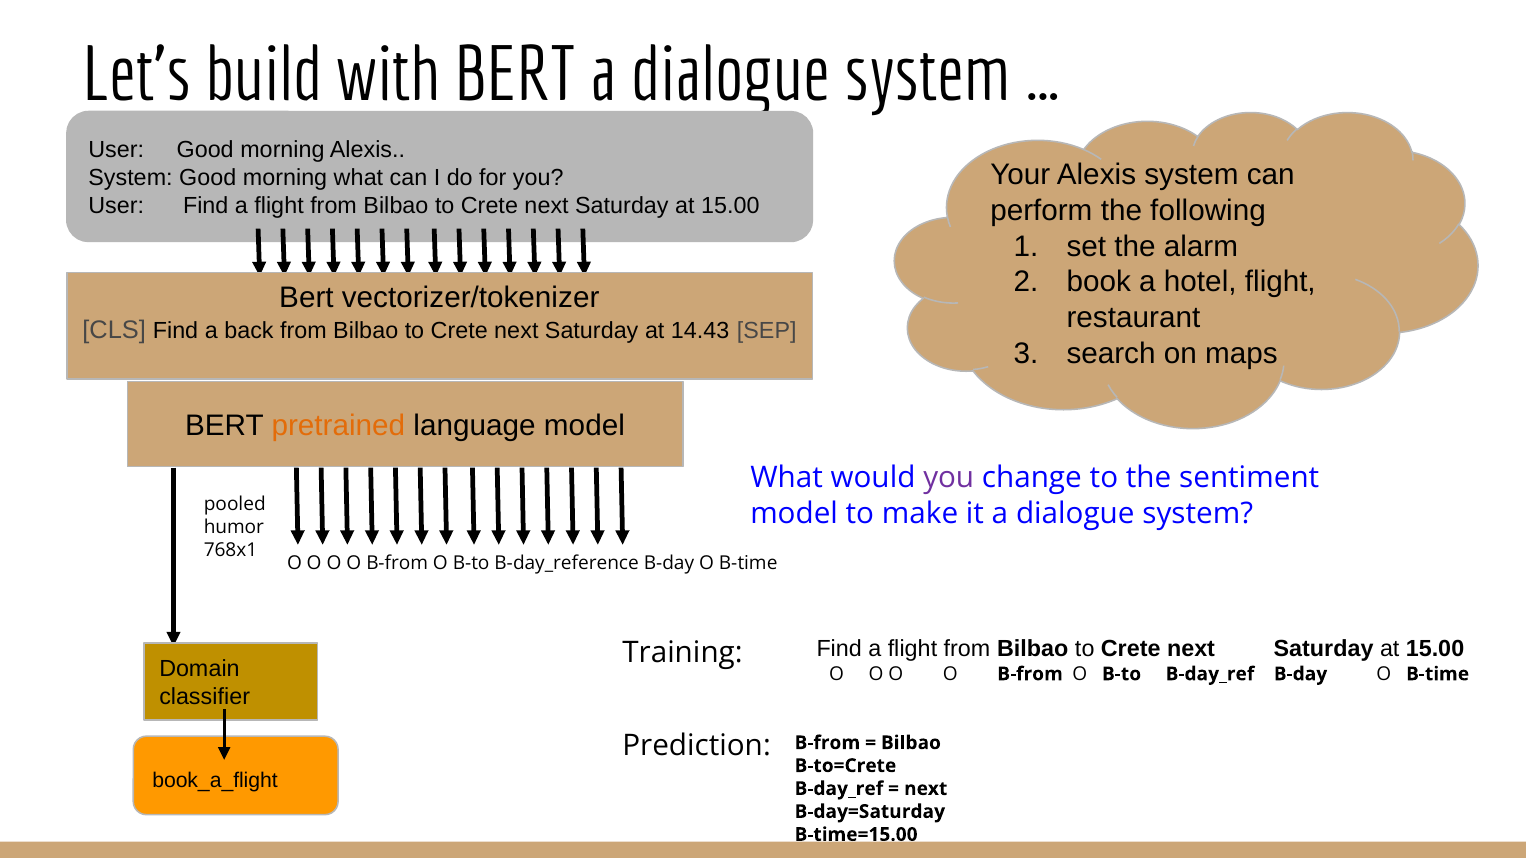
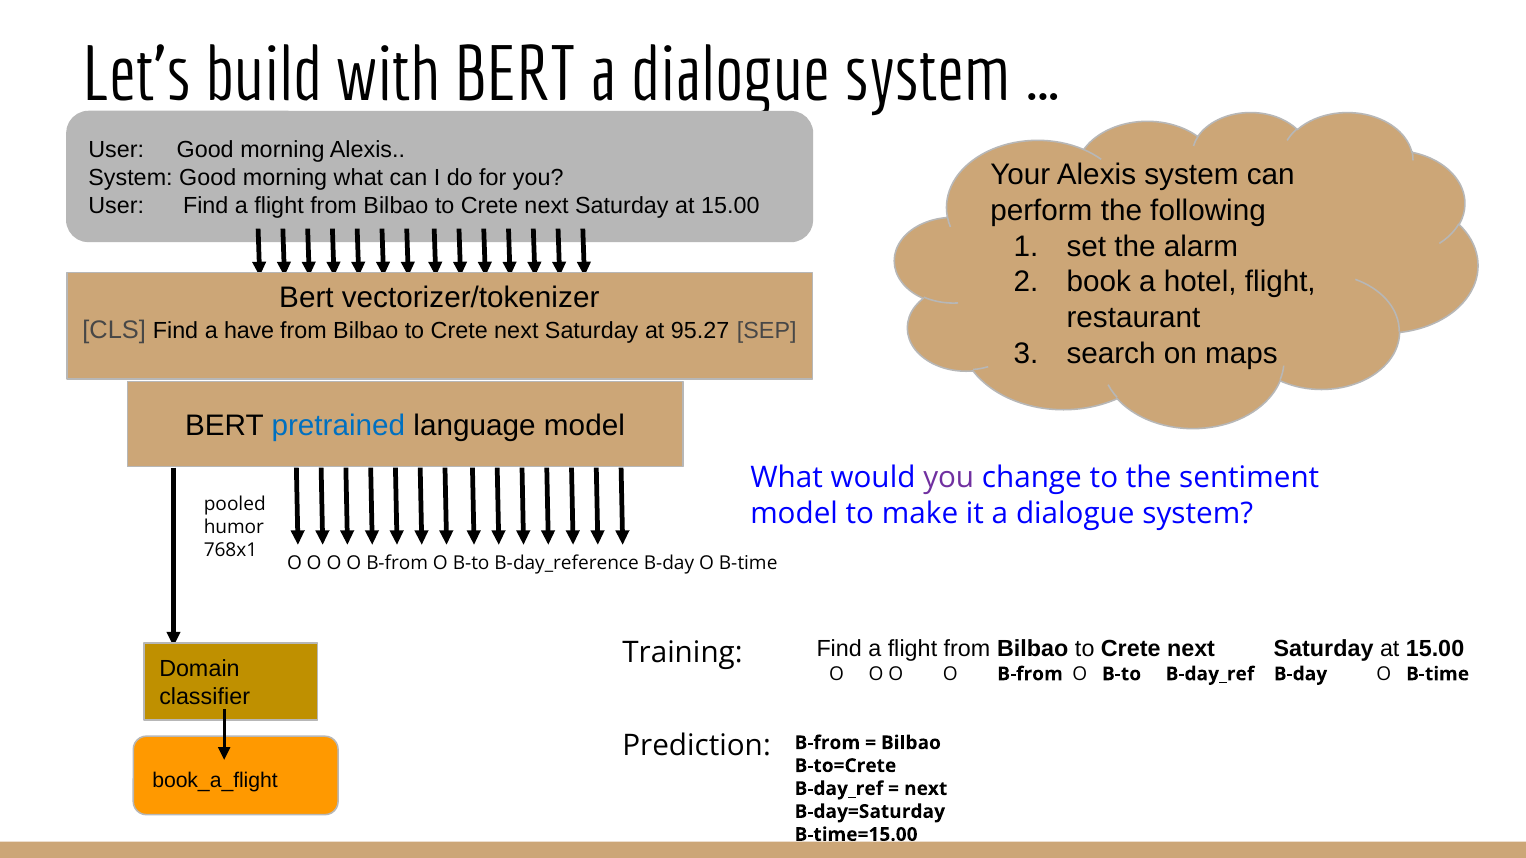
back: back -> have (249, 331)
14.43: 14.43 -> 95.27 (700, 331)
pretrained colour: orange -> blue (338, 426)
